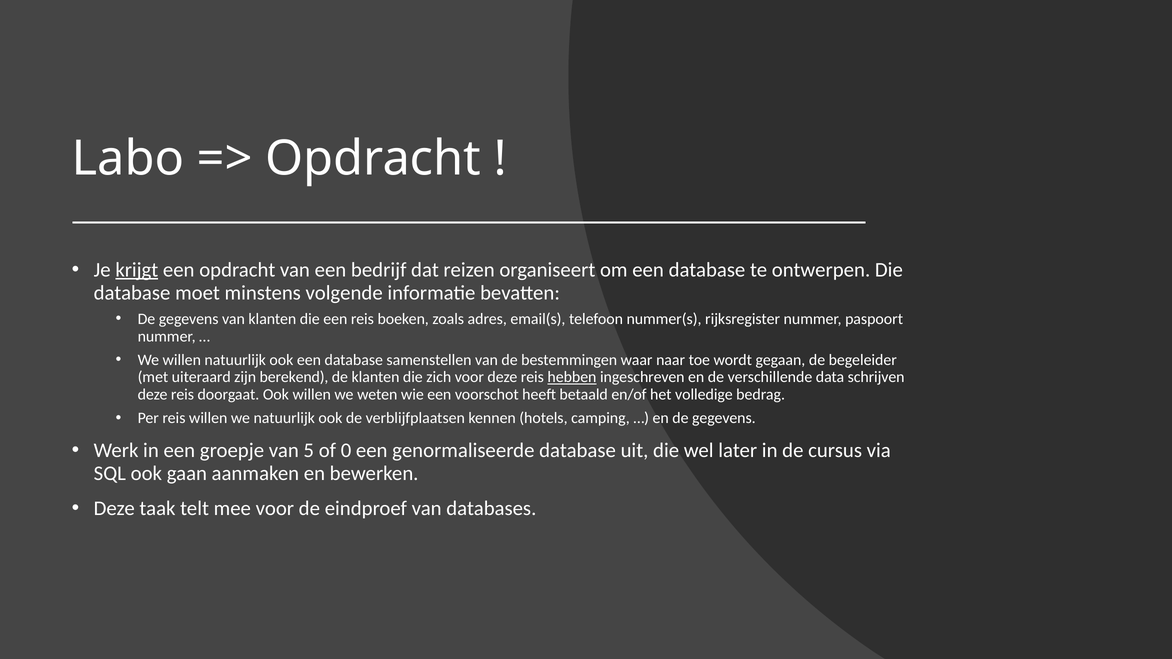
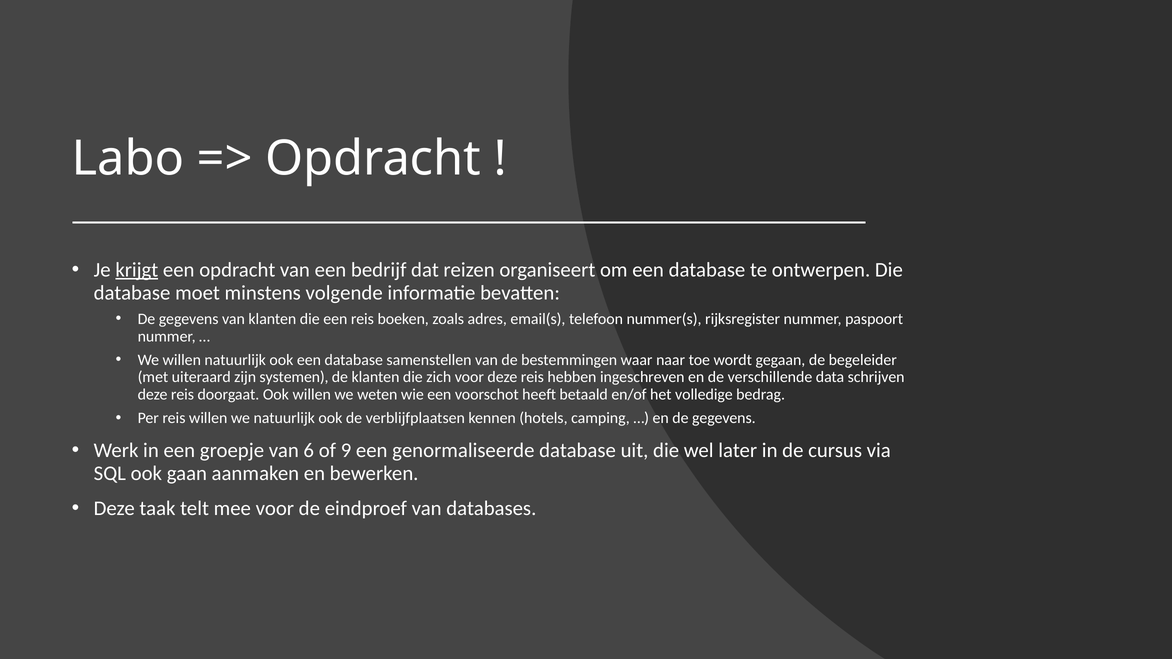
berekend: berekend -> systemen (294, 377)
hebben underline: present -> none (572, 377)
5: 5 -> 6 (309, 451)
0: 0 -> 9 (346, 451)
